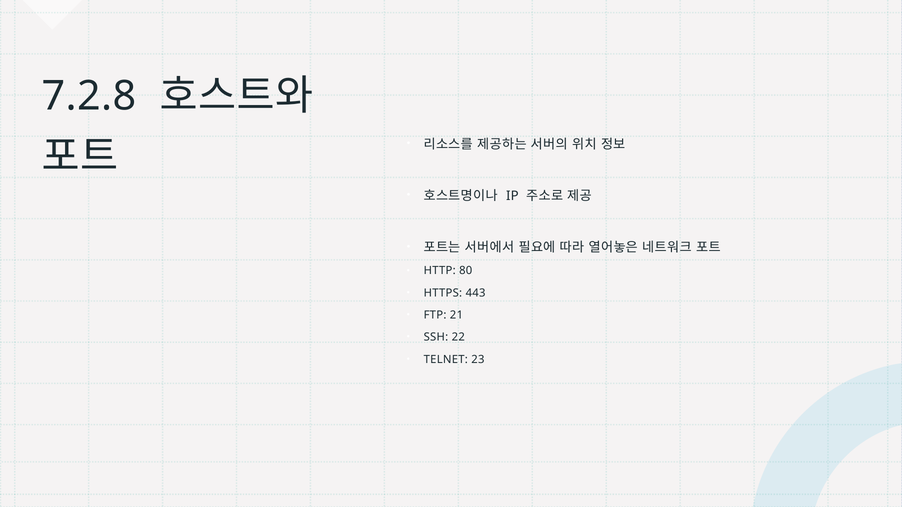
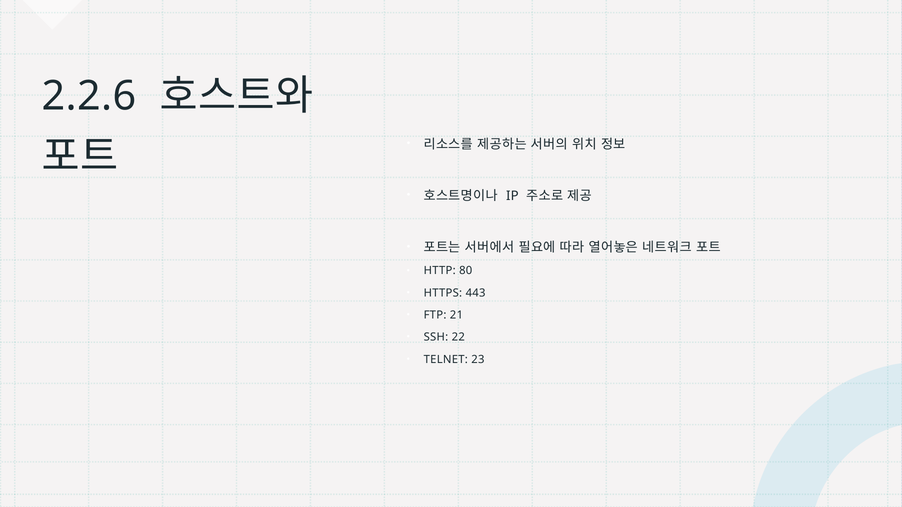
7.2.8: 7.2.8 -> 2.2.6 (89, 96)
